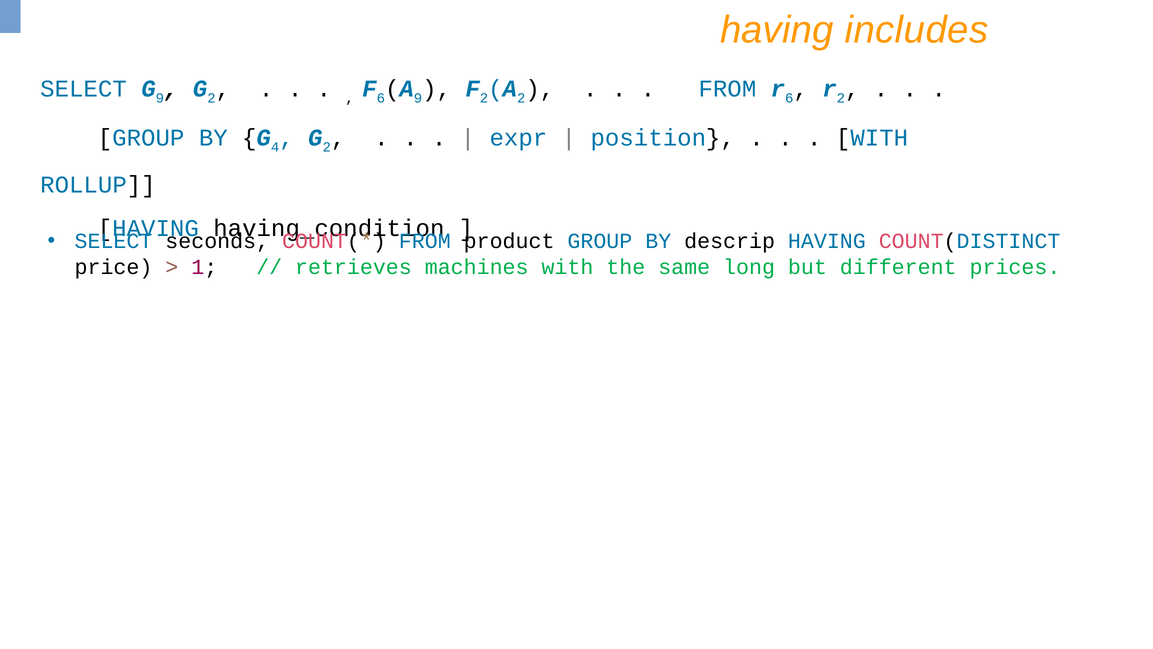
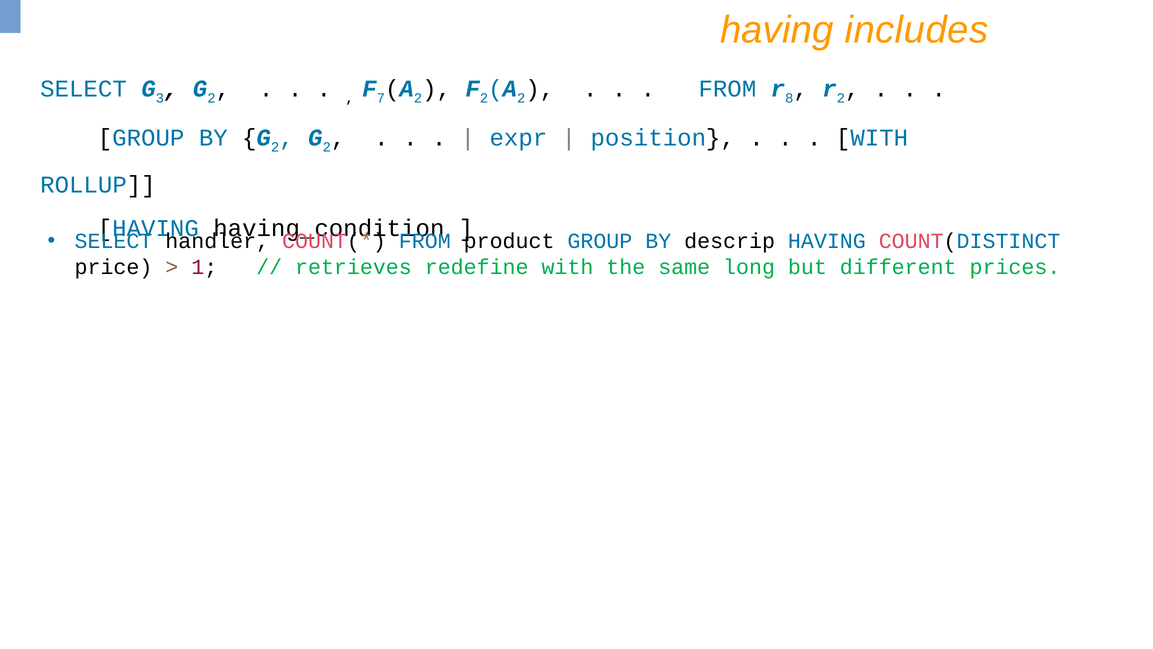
9: 9 -> 3 (160, 98)
6: 6 -> 7 (381, 98)
9: 9 -> 2 (418, 98)
6: 6 -> 8 (789, 98)
4: 4 -> 2 (275, 147)
seconds: seconds -> handler (217, 241)
machines: machines -> redefine (477, 267)
